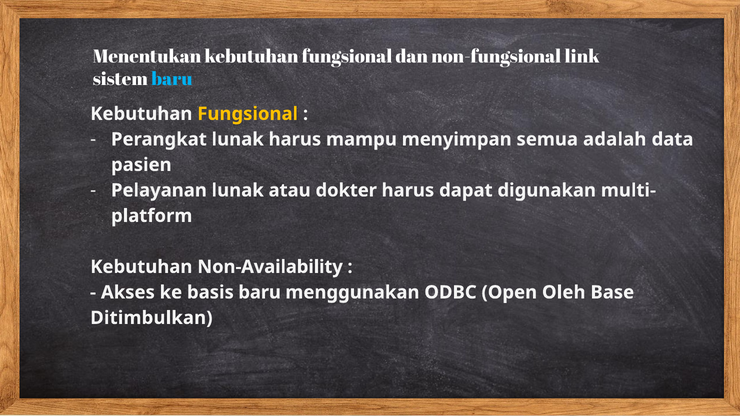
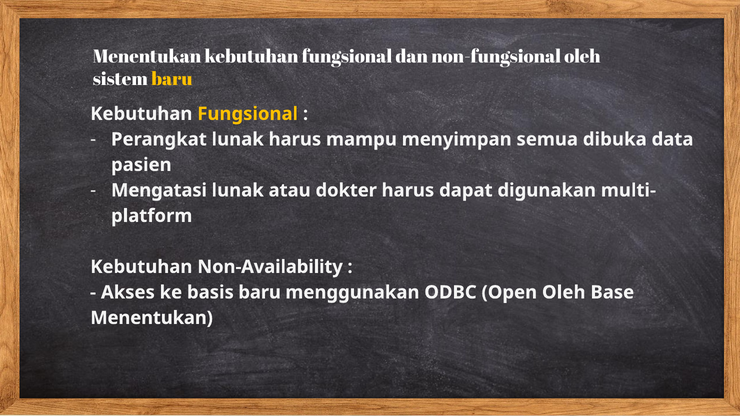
non-fungsional link: link -> oleh (582, 57)
baru colour: light blue -> yellow (172, 79)
adalah: adalah -> dibuka (615, 139)
Pelayanan: Pelayanan -> Mengatasi (159, 190)
Ditimbulkan: Ditimbulkan -> Menentukan (152, 318)
